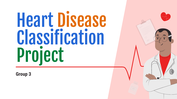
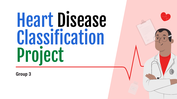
Disease colour: orange -> black (82, 21)
